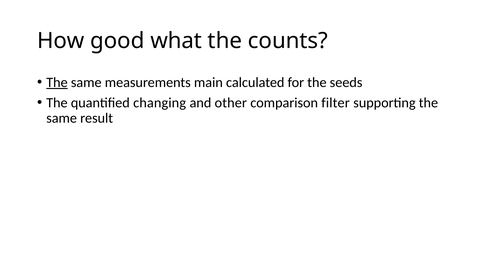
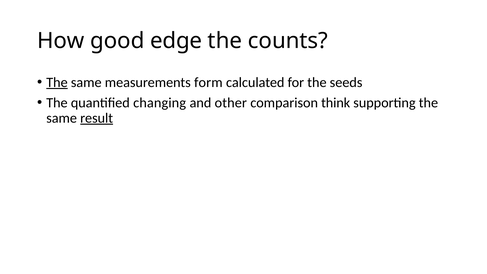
what: what -> edge (176, 41)
main: main -> form (208, 82)
filter: filter -> think (336, 103)
result underline: none -> present (97, 118)
